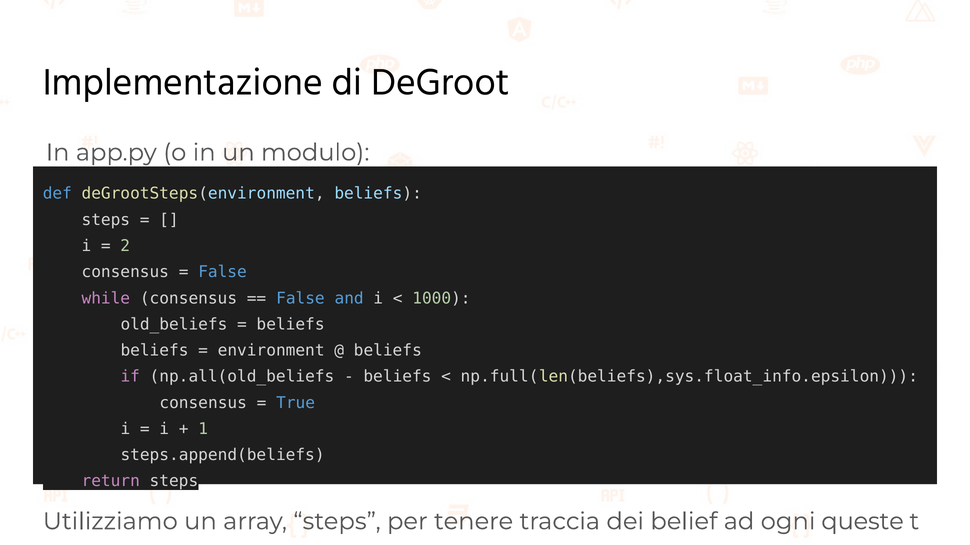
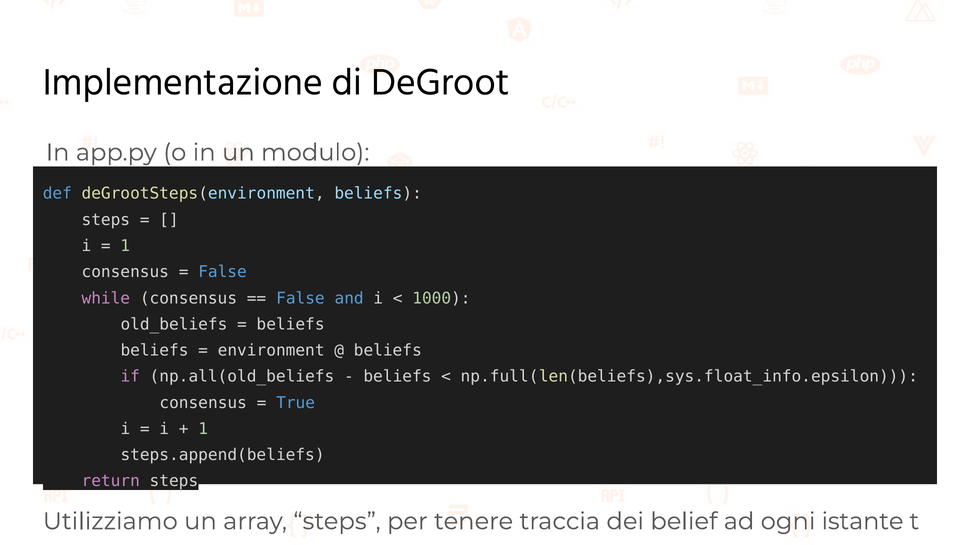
2: 2 -> 1 (125, 246)
queste: queste -> istante (863, 522)
